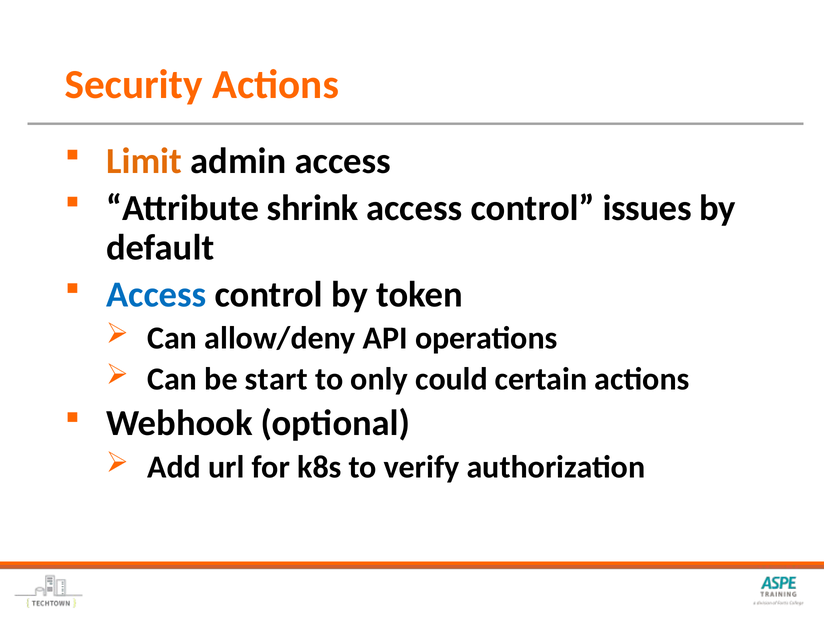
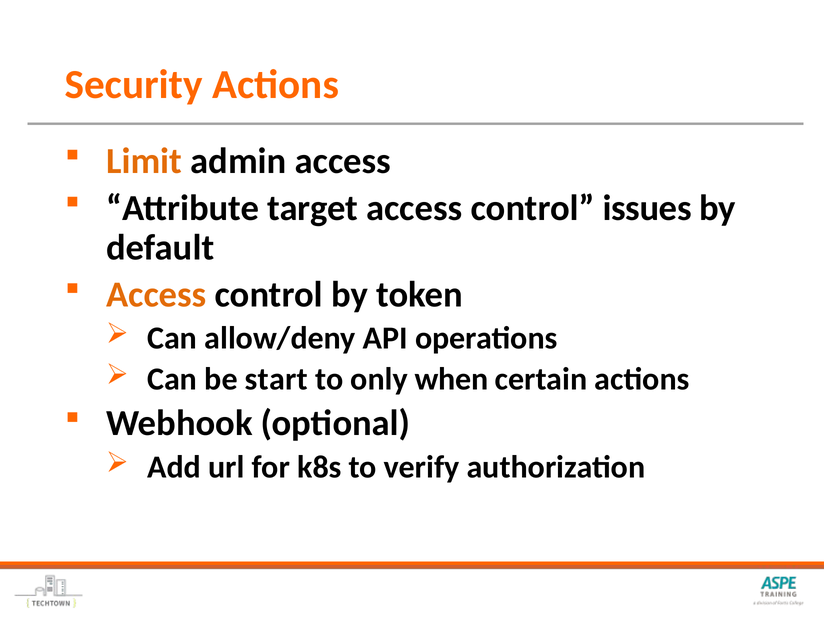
shrink: shrink -> target (313, 208)
Access colour: blue -> orange (156, 294)
could: could -> when (452, 379)
